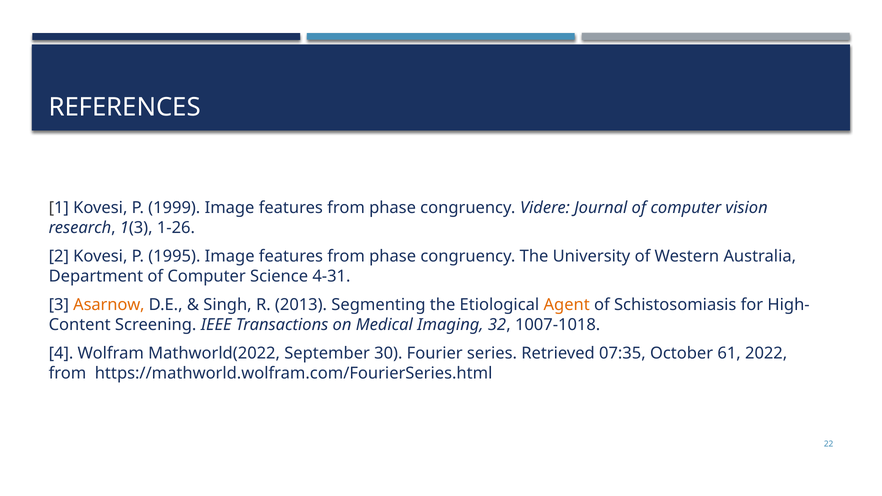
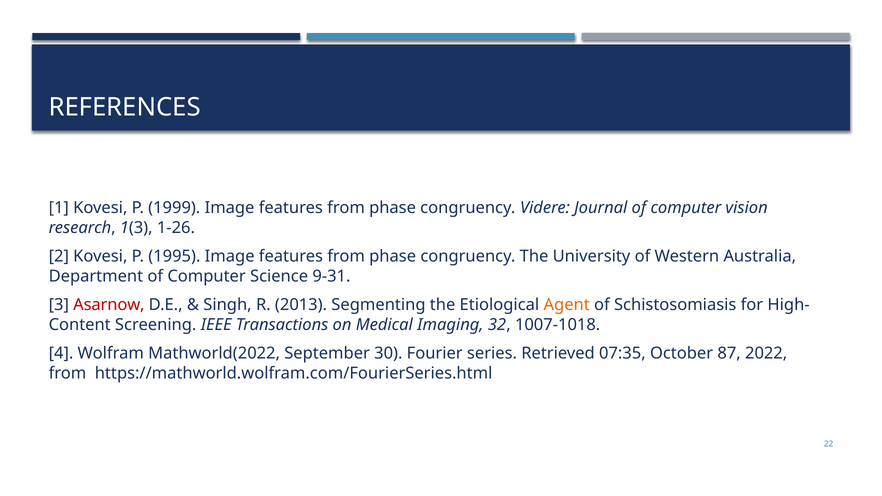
4-31: 4-31 -> 9-31 (331, 276)
Asarnow colour: orange -> red (109, 305)
61: 61 -> 87 (729, 353)
